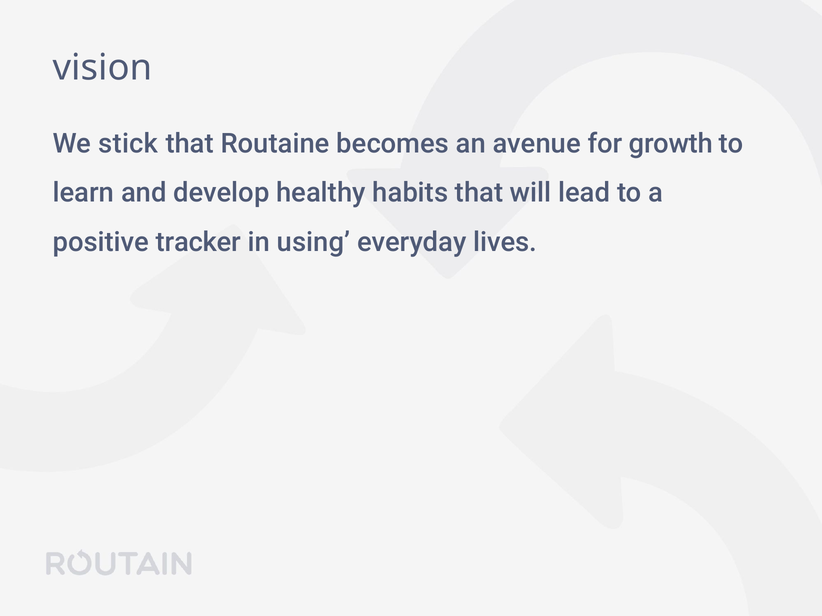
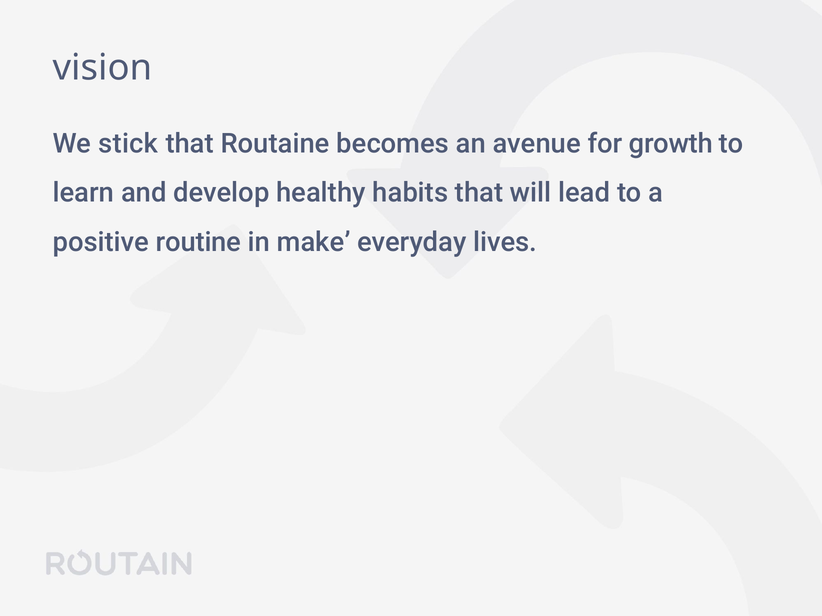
tracker: tracker -> routine (198, 242)
using: using -> make (314, 242)
